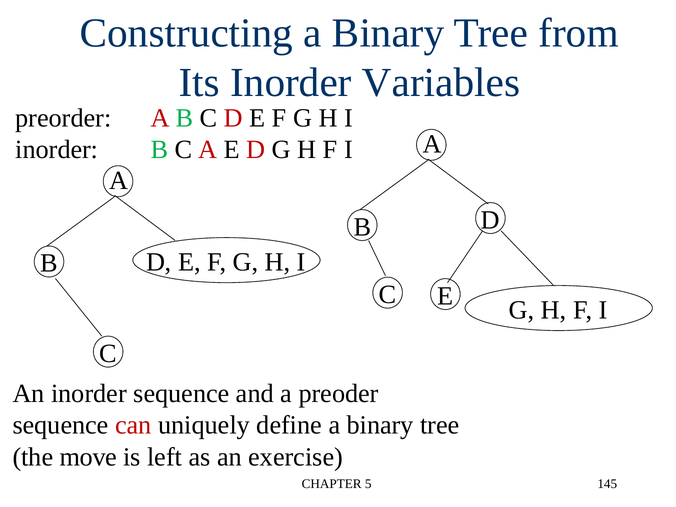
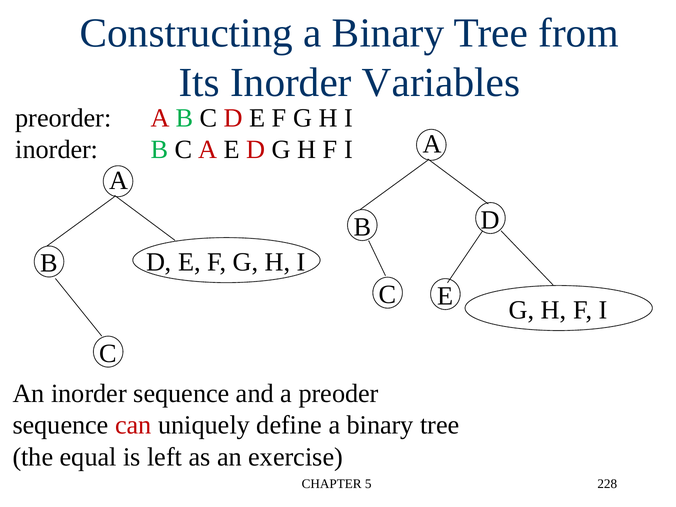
move: move -> equal (88, 457)
145: 145 -> 228 (607, 484)
